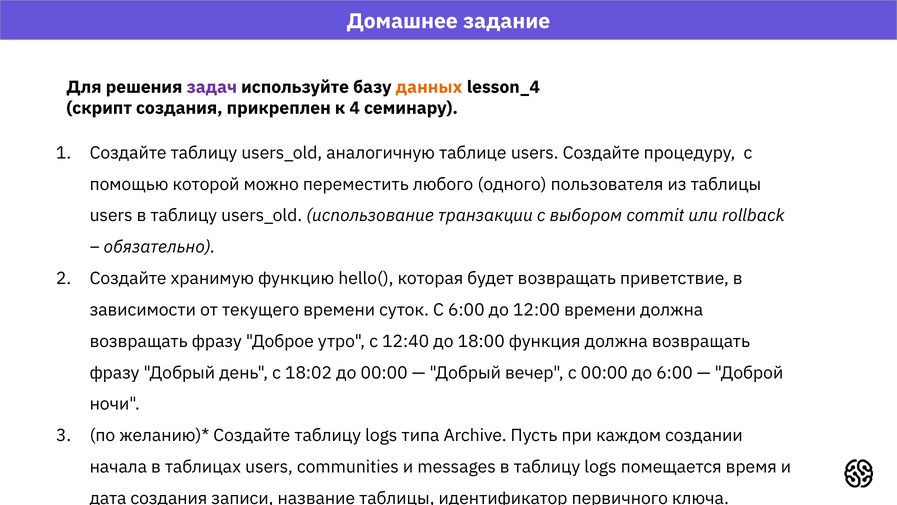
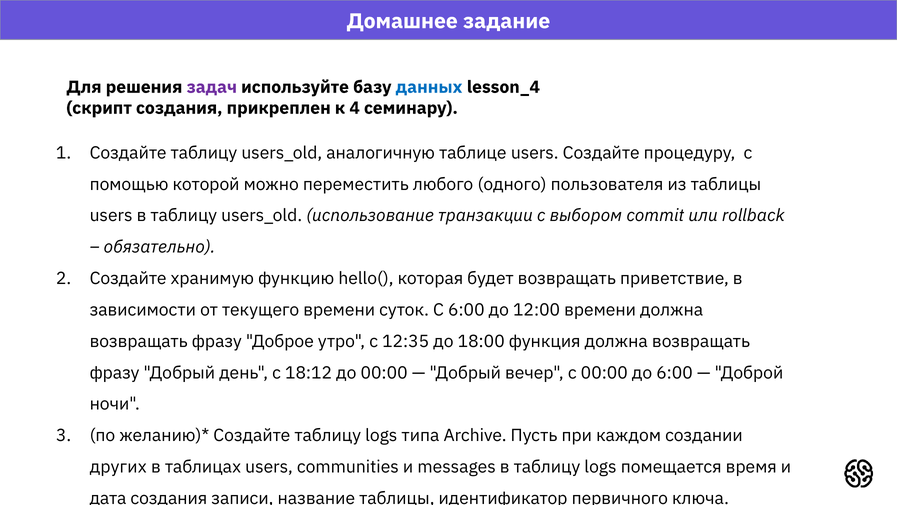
данных colour: orange -> blue (429, 87)
12:40: 12:40 -> 12:35 (406, 341)
18:02: 18:02 -> 18:12 (309, 373)
начала: начала -> других (118, 467)
